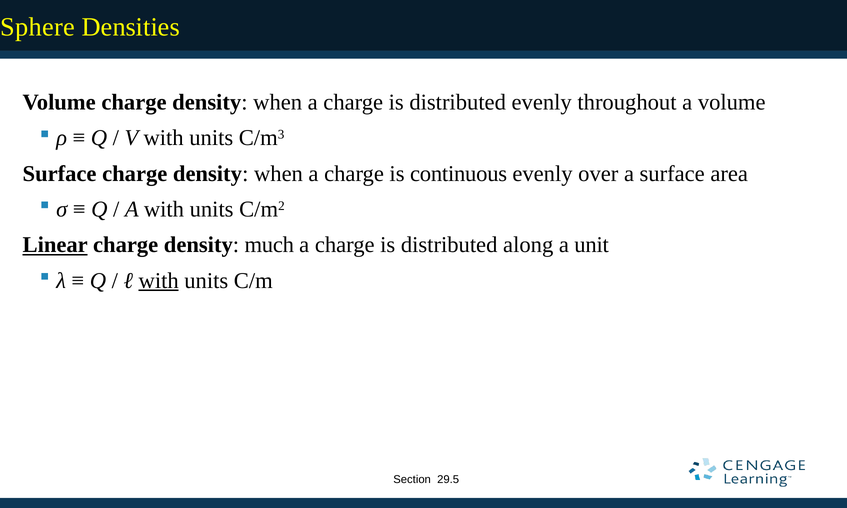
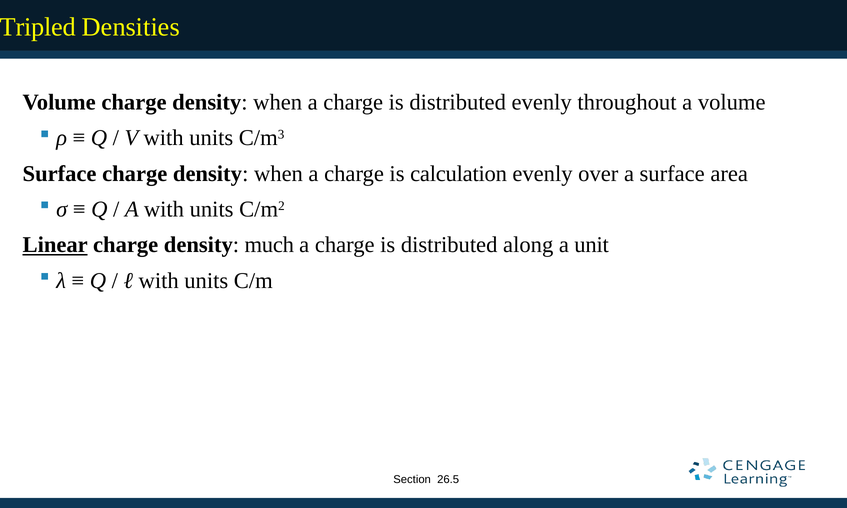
Sphere: Sphere -> Tripled (38, 27)
continuous: continuous -> calculation (459, 174)
with underline: present -> none (159, 281)
29.5: 29.5 -> 26.5 (448, 480)
